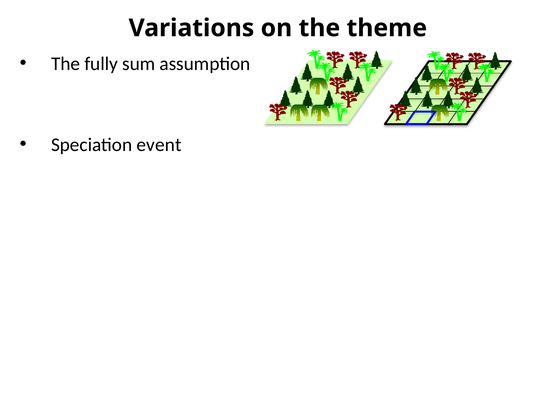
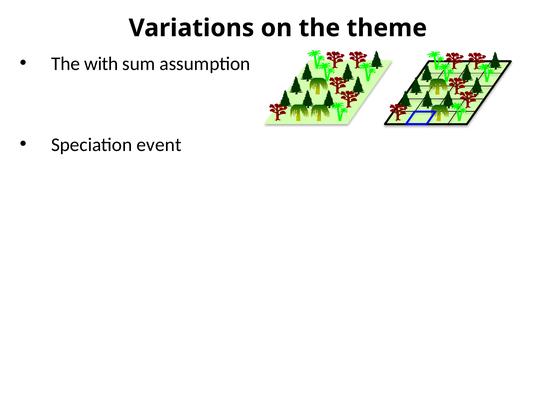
fully: fully -> with (101, 64)
